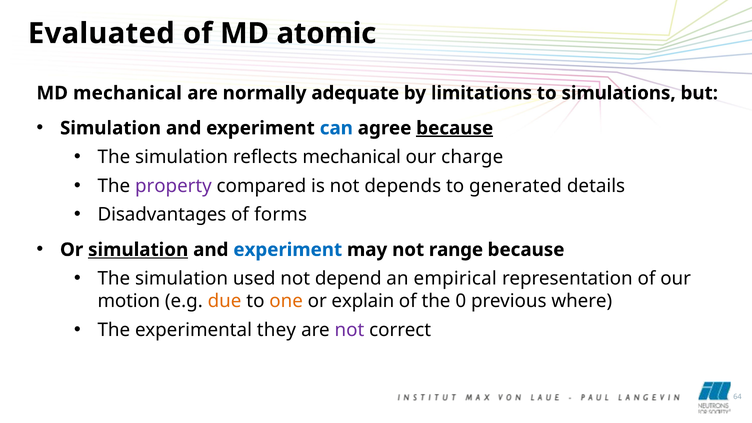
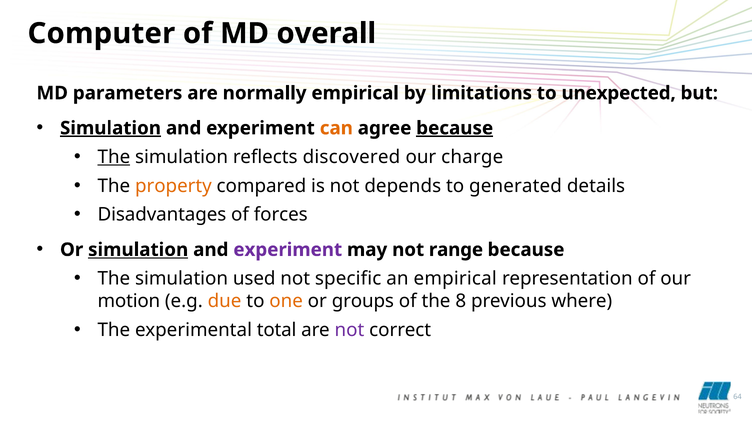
Evaluated: Evaluated -> Computer (101, 33)
atomic: atomic -> overall (326, 33)
MD mechanical: mechanical -> parameters (128, 93)
normally adequate: adequate -> empirical (355, 93)
simulations: simulations -> unexpected (619, 93)
Simulation underline: none -> present (111, 128)
can colour: blue -> orange (336, 128)
The underline: none -> present (114, 157)
reflects mechanical: mechanical -> discovered (351, 157)
property colour: purple -> orange (173, 186)
forms: forms -> forces (281, 215)
experiment colour: blue -> purple (288, 250)
depend: depend -> specific (348, 279)
explain: explain -> groups (363, 301)
0: 0 -> 8 (461, 301)
they: they -> total (277, 330)
